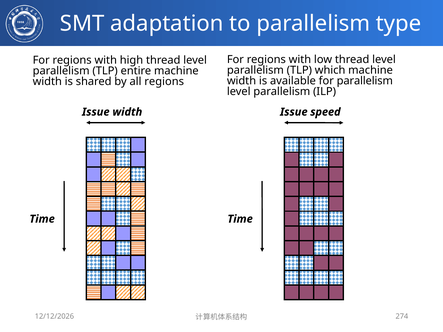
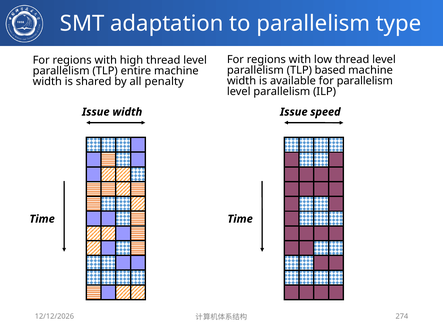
which: which -> based (330, 70)
all regions: regions -> penalty (164, 82)
